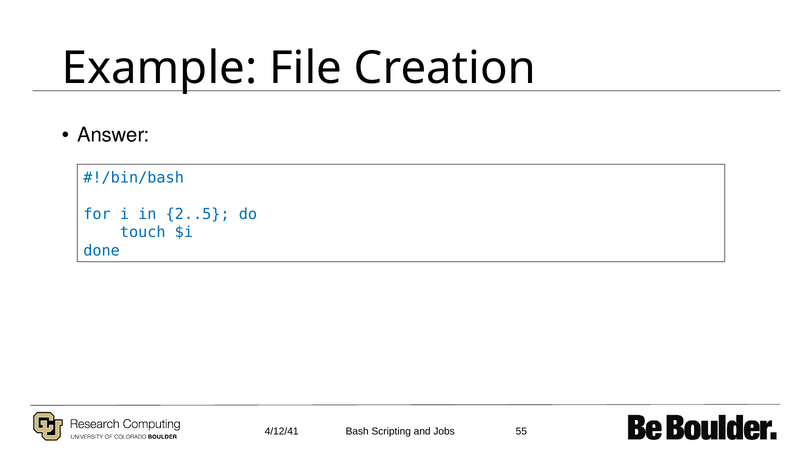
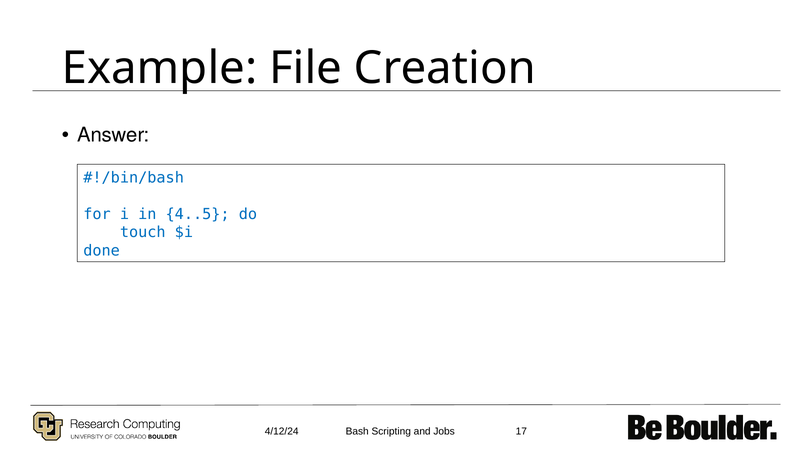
2..5: 2..5 -> 4..5 (198, 214)
4/12/41: 4/12/41 -> 4/12/24 (282, 432)
55: 55 -> 17 (521, 432)
